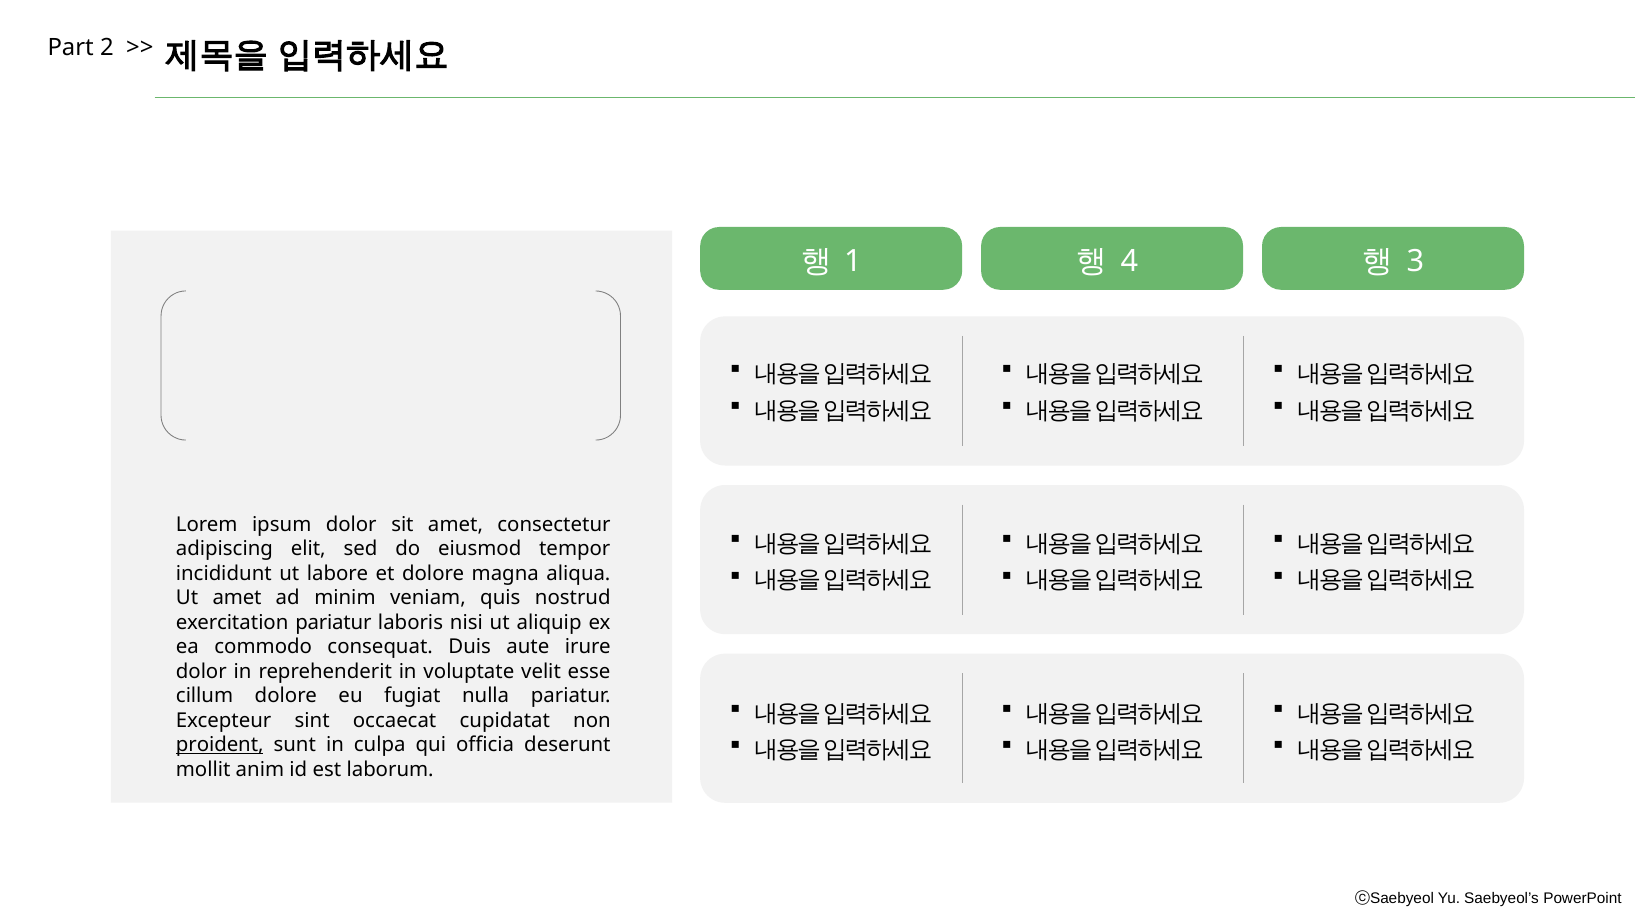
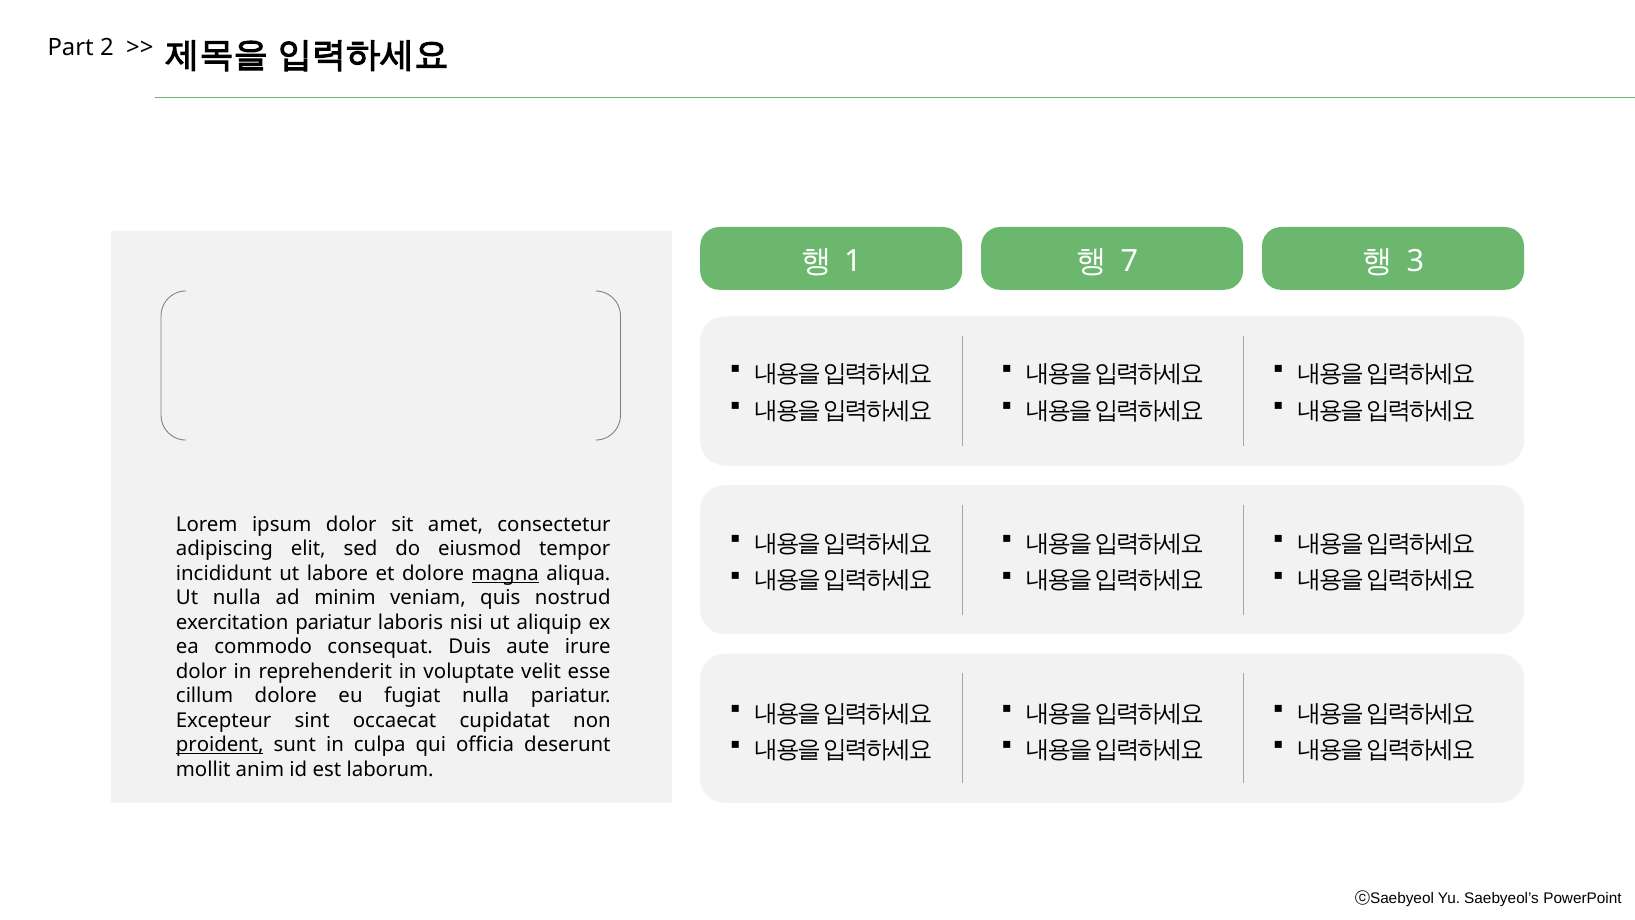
4: 4 -> 7 (1129, 261)
magna underline: none -> present (505, 573)
Ut amet: amet -> nulla (237, 598)
